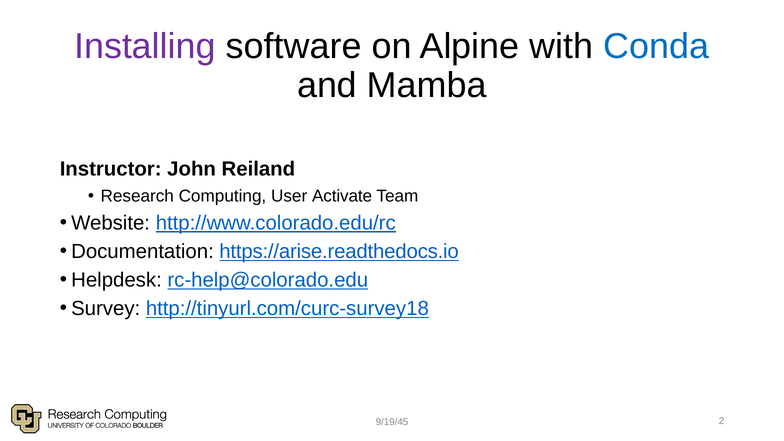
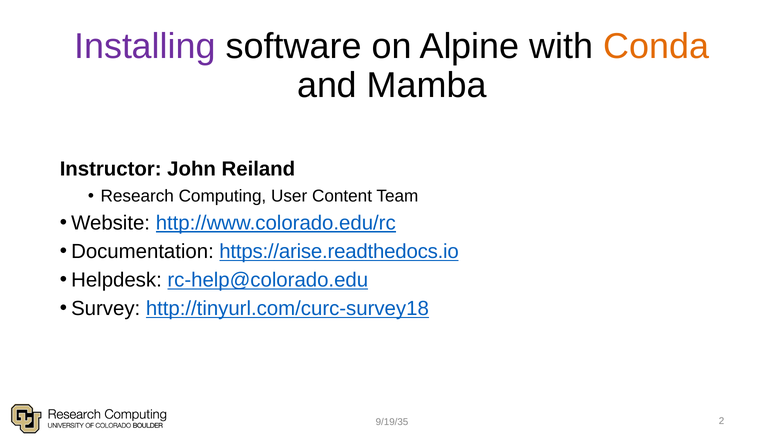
Conda colour: blue -> orange (656, 46)
Activate: Activate -> Content (342, 196)
9/19/45: 9/19/45 -> 9/19/35 (392, 422)
